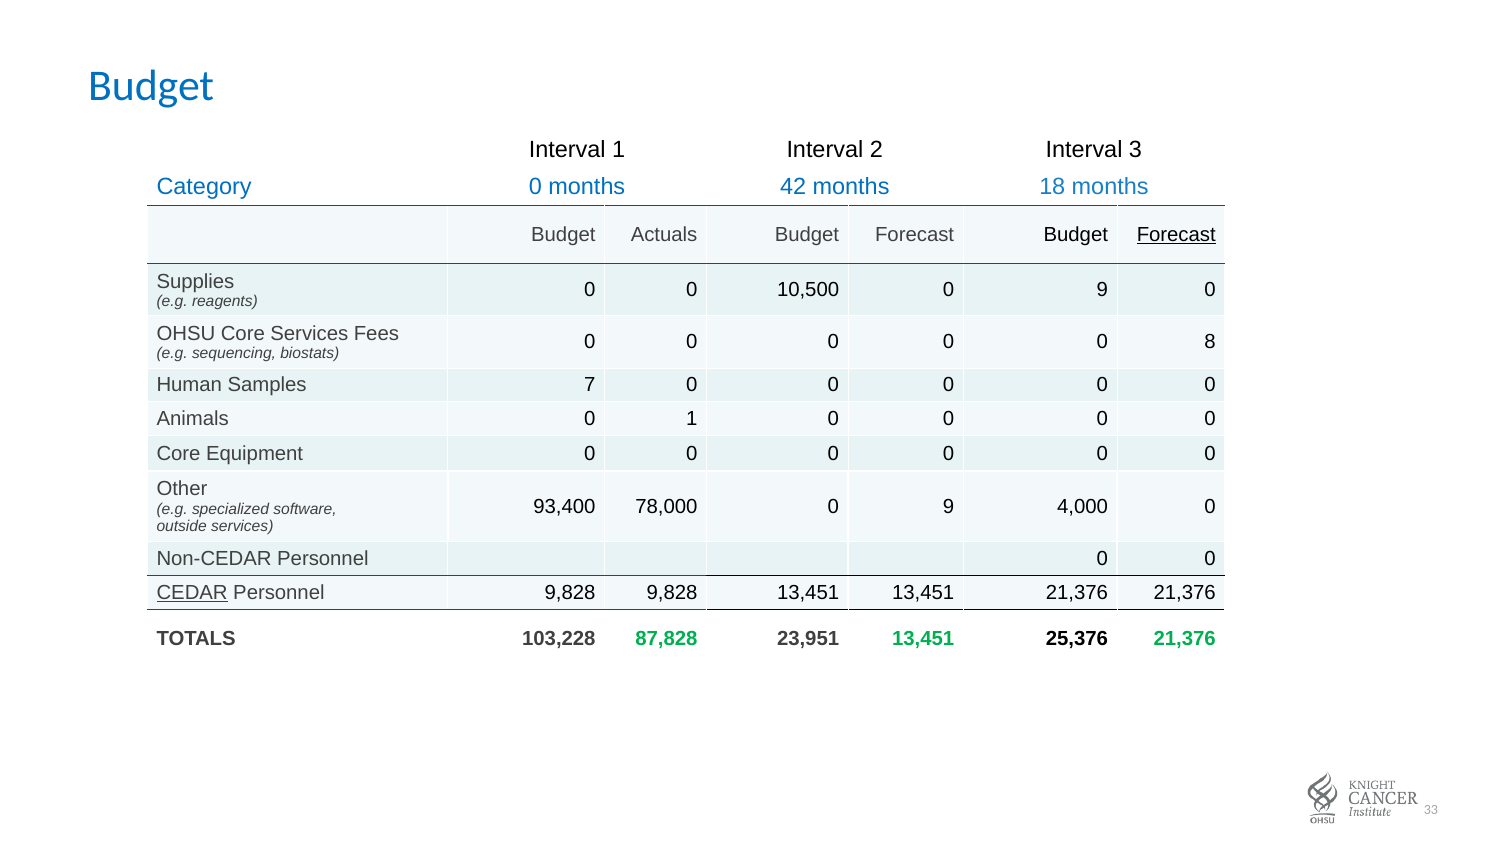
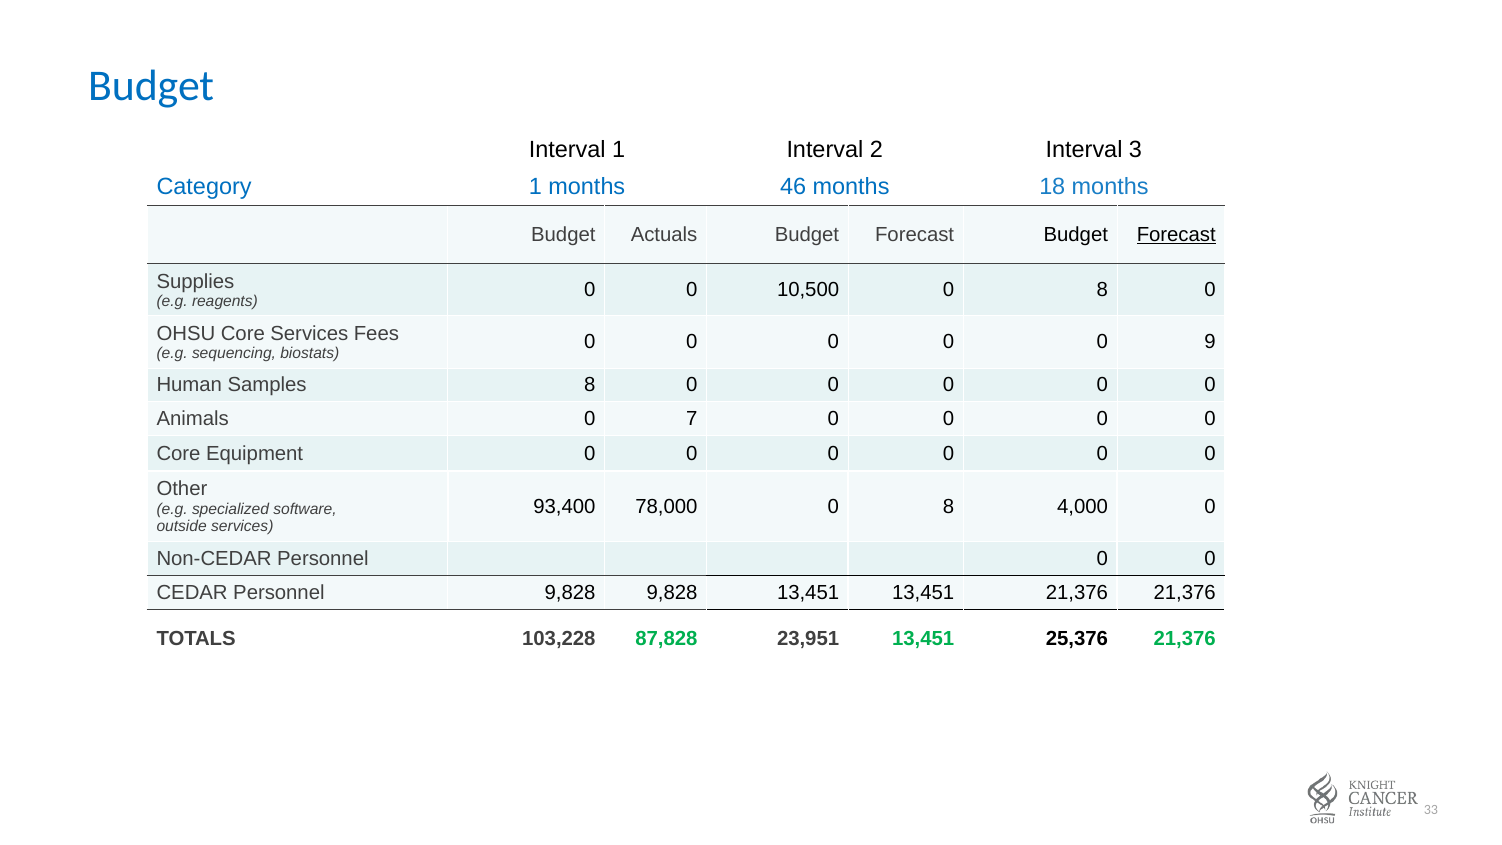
0: 0 -> 1 (535, 186)
42: 42 -> 46 (793, 186)
9: 9 -> 8 (1102, 290)
8: 8 -> 9 (1210, 342)
7: 7 -> 8 (590, 385)
0 1: 1 -> 7 (692, 419)
9: 9 -> 8 (948, 506)
CEDAR underline: present -> none (192, 592)
